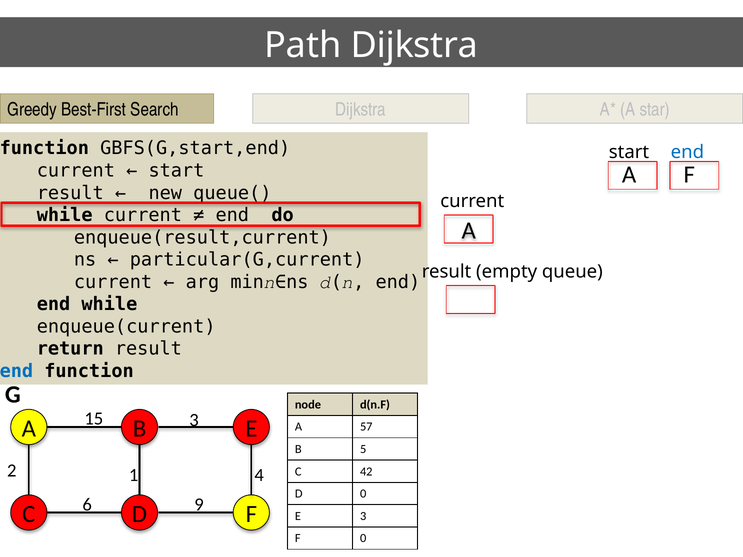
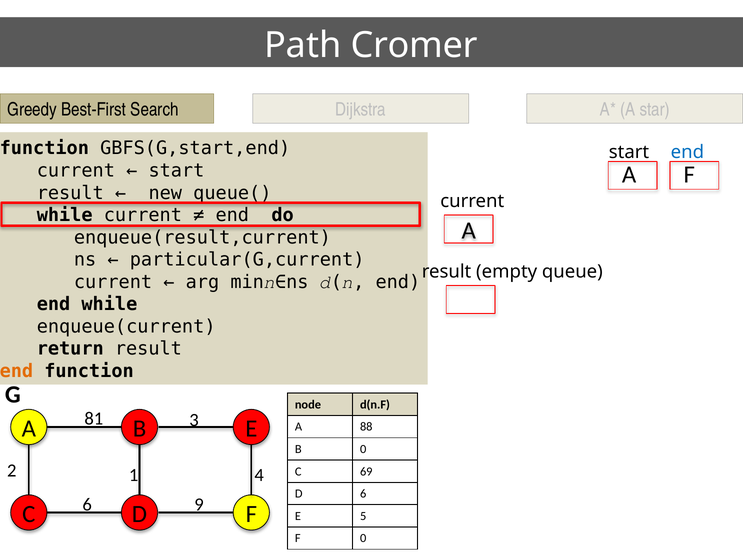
Path Dijkstra: Dijkstra -> Cromer (414, 45)
end colour: blue -> orange (16, 371)
15: 15 -> 81 (94, 419)
57: 57 -> 88 (366, 427)
B 5: 5 -> 0 (363, 449)
42: 42 -> 69 (366, 472)
D 0: 0 -> 6 (363, 494)
3: 3 -> 5 (363, 516)
